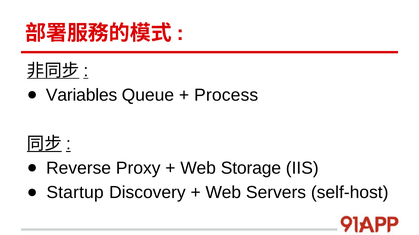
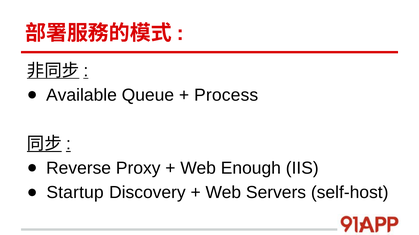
Variables: Variables -> Available (81, 95)
Storage: Storage -> Enough (251, 169)
